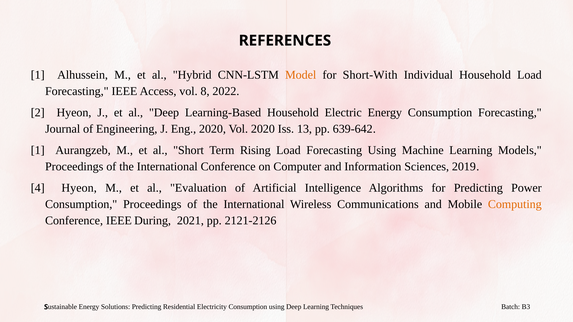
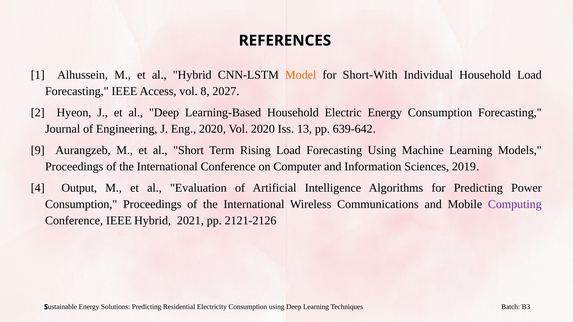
2022: 2022 -> 2027 (226, 91)
1: 1 -> 9 (38, 150)
4 Hyeon: Hyeon -> Output (79, 188)
Computing colour: orange -> purple (515, 204)
IEEE During: During -> Hybrid (153, 221)
